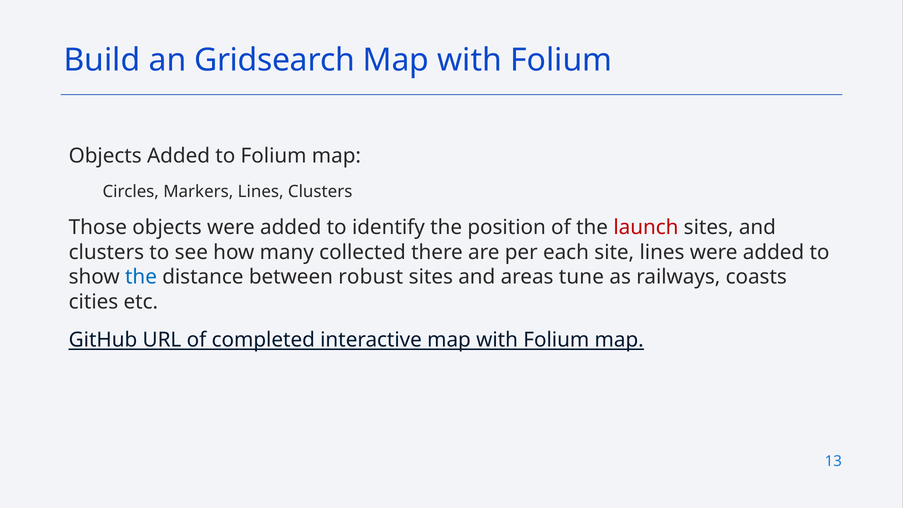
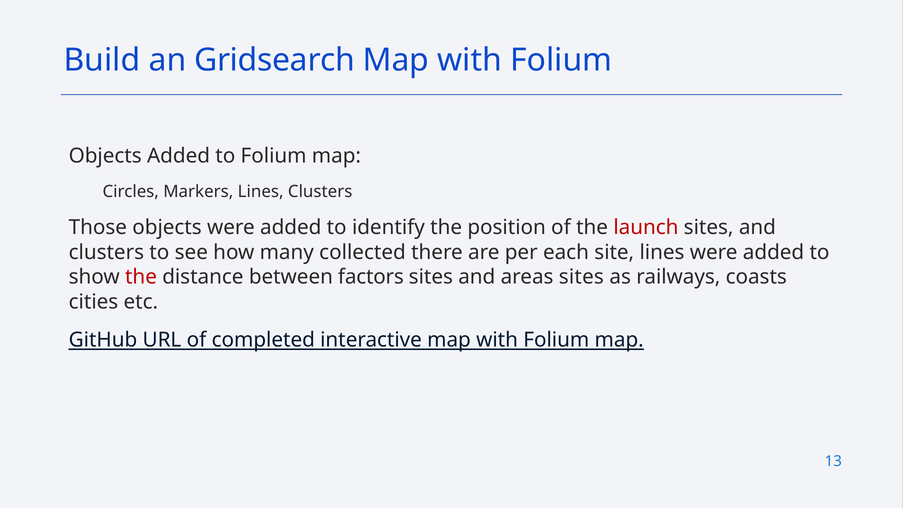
the colour: blue -> red (141, 277)
robust: robust -> factors (371, 277)
areas tune: tune -> sites (581, 277)
